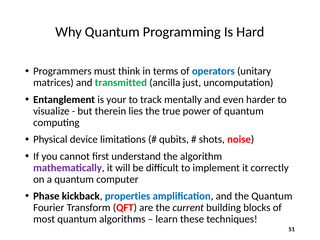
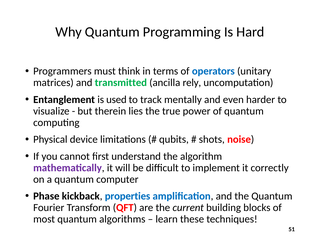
just: just -> rely (192, 83)
your: your -> used (116, 100)
